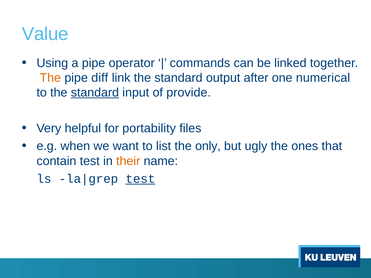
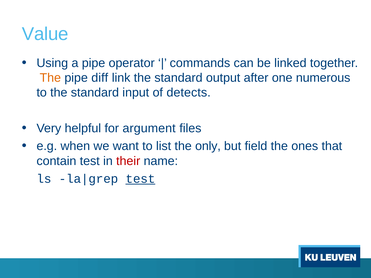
numerical: numerical -> numerous (323, 78)
standard underline: present -> none (95, 93)
provide: provide -> detects (189, 93)
portability: portability -> argument (149, 128)
ugly: ugly -> field (256, 146)
their colour: orange -> red (128, 161)
